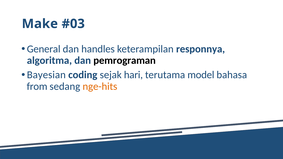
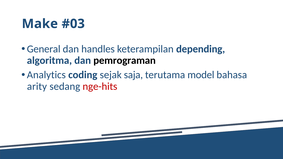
responnya: responnya -> depending (201, 49)
Bayesian: Bayesian -> Analytics (46, 75)
hari: hari -> saja (133, 75)
from: from -> arity (37, 86)
nge-hits colour: orange -> red (100, 86)
